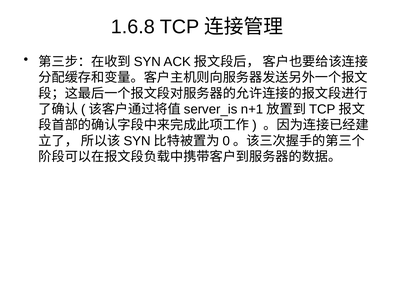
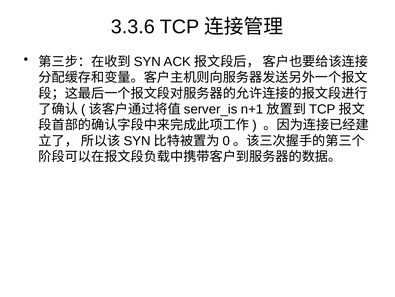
1.6.8: 1.6.8 -> 3.3.6 (133, 27)
